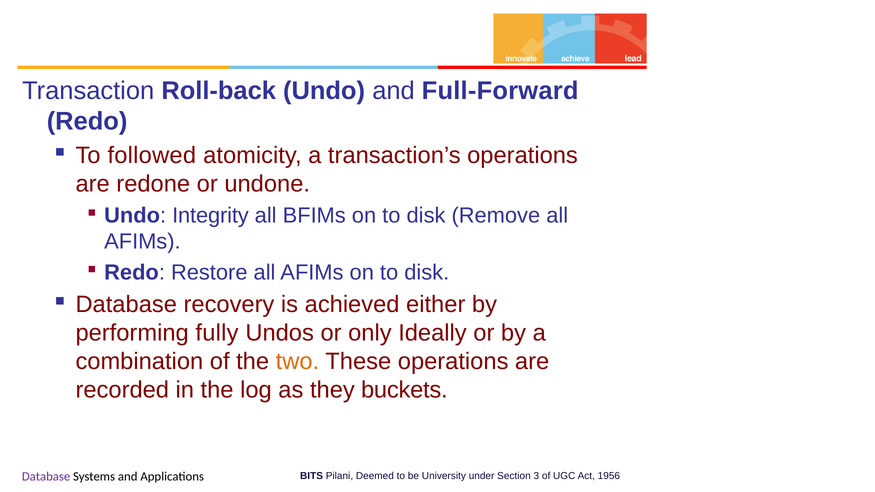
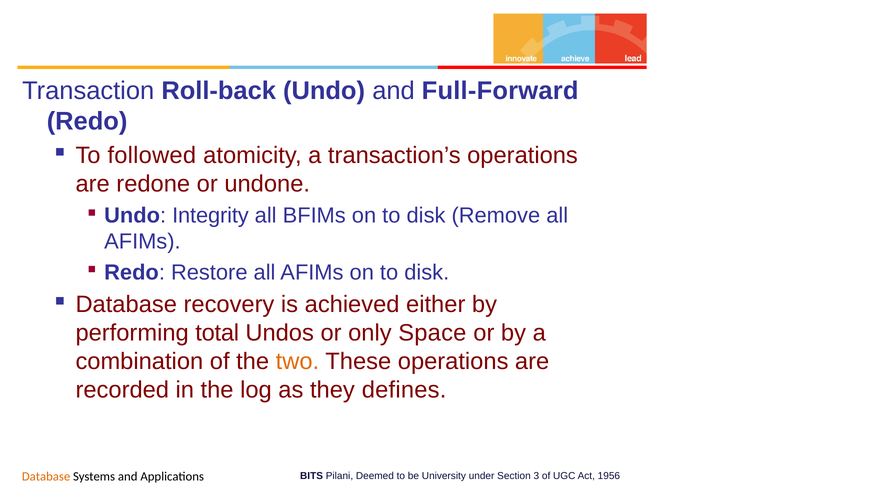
fully: fully -> total (217, 333)
Ideally: Ideally -> Space (432, 333)
buckets: buckets -> defines (404, 390)
Database colour: purple -> orange (46, 477)
